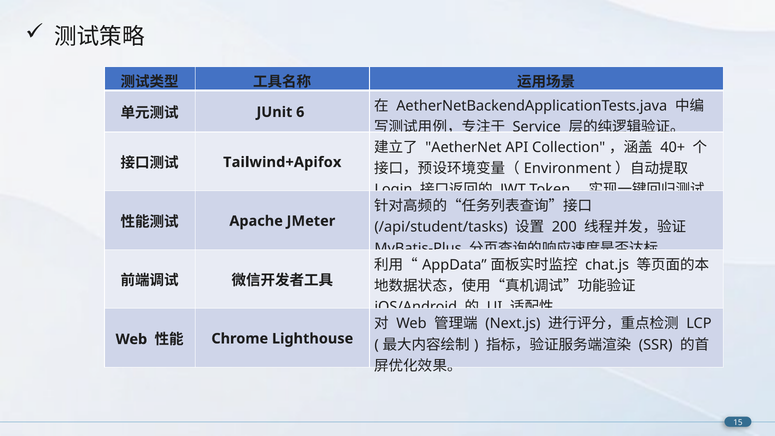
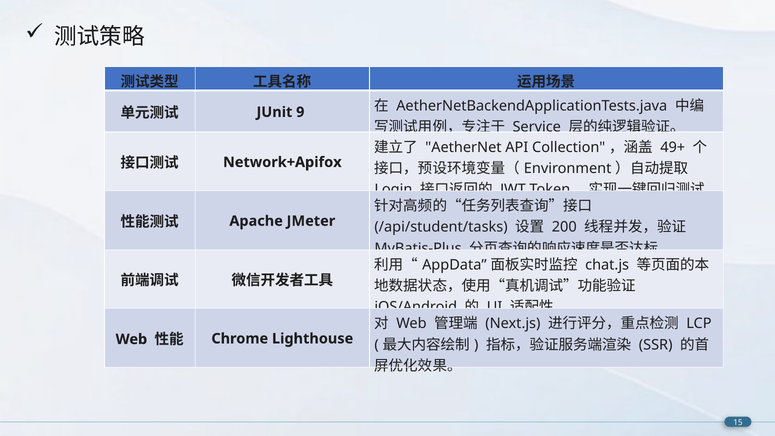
6: 6 -> 9 (300, 112)
40+: 40+ -> 49+ (673, 147)
Tailwind+Apifox: Tailwind+Apifox -> Network+Apifox (282, 162)
